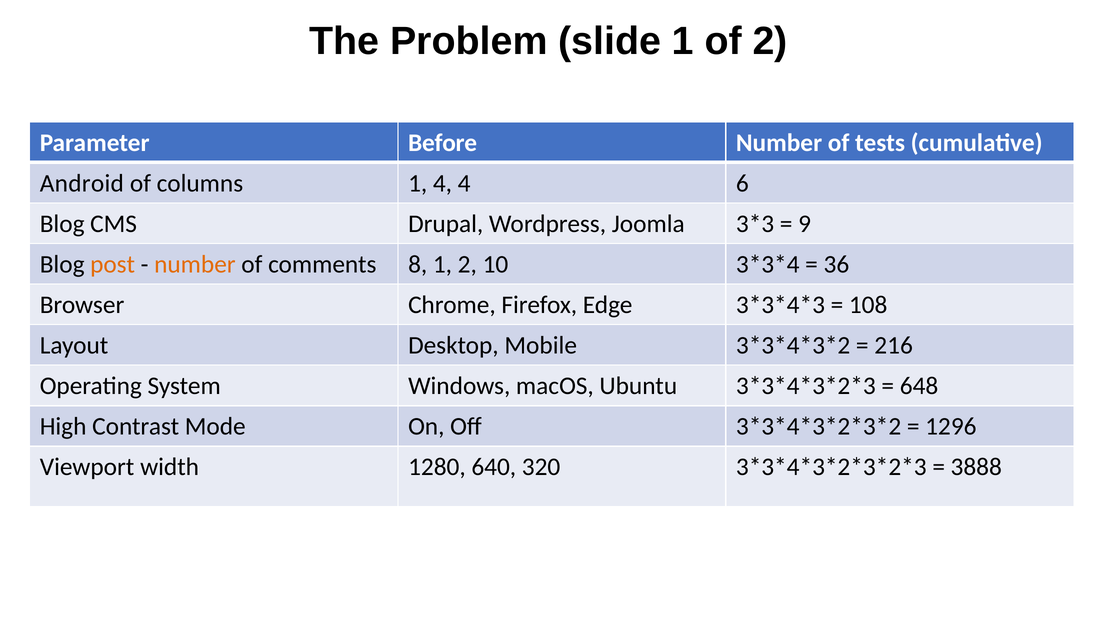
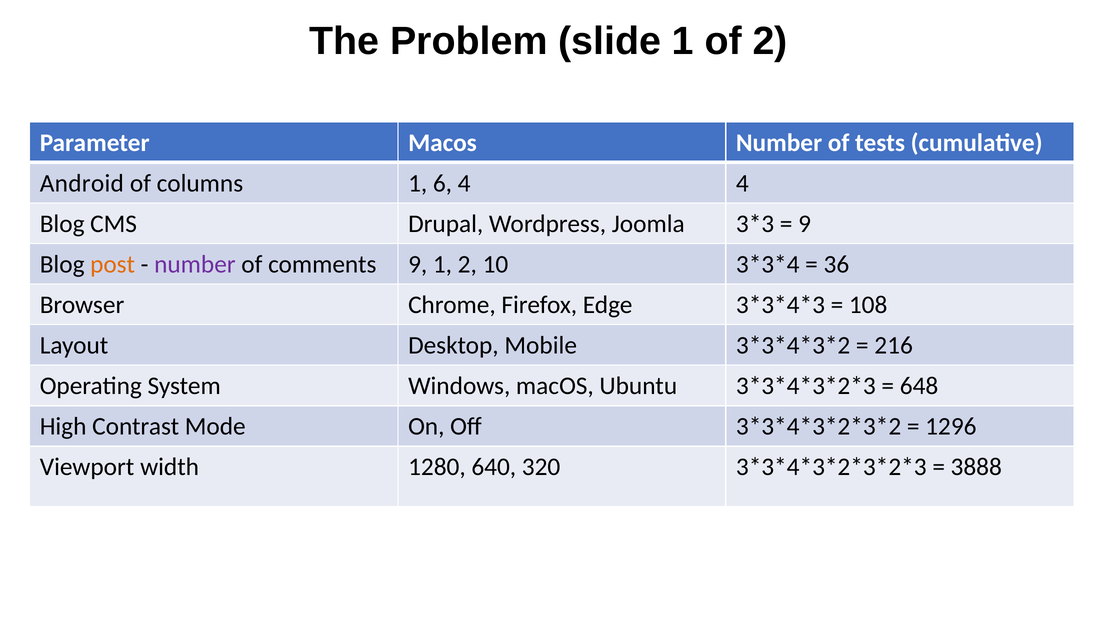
Parameter Before: Before -> Macos (442, 143)
1 4: 4 -> 6 (442, 183)
4 6: 6 -> 4 (742, 183)
number colour: orange -> purple (195, 264)
comments 8: 8 -> 9 (418, 264)
